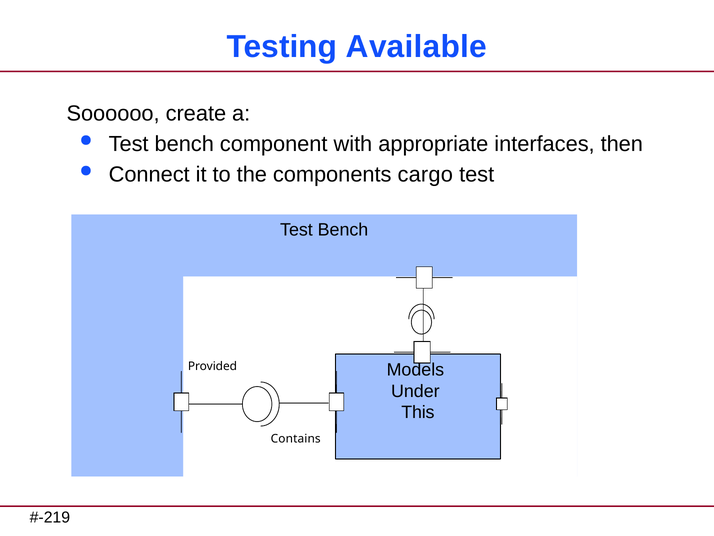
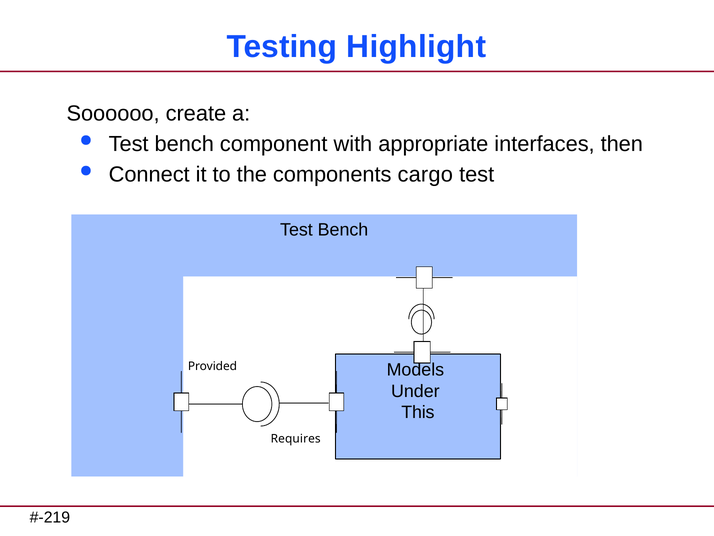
Available: Available -> Highlight (416, 47)
Contains: Contains -> Requires (296, 439)
